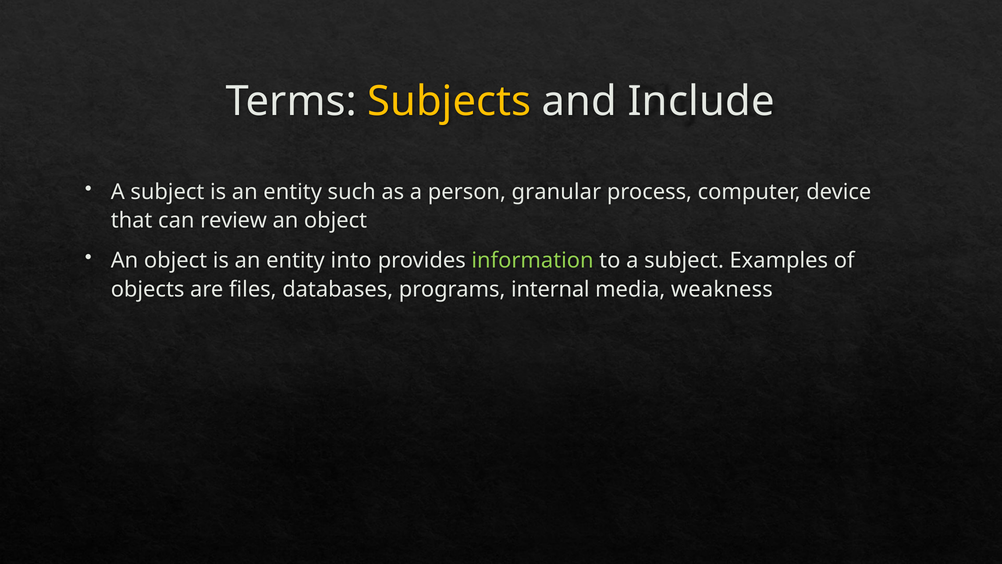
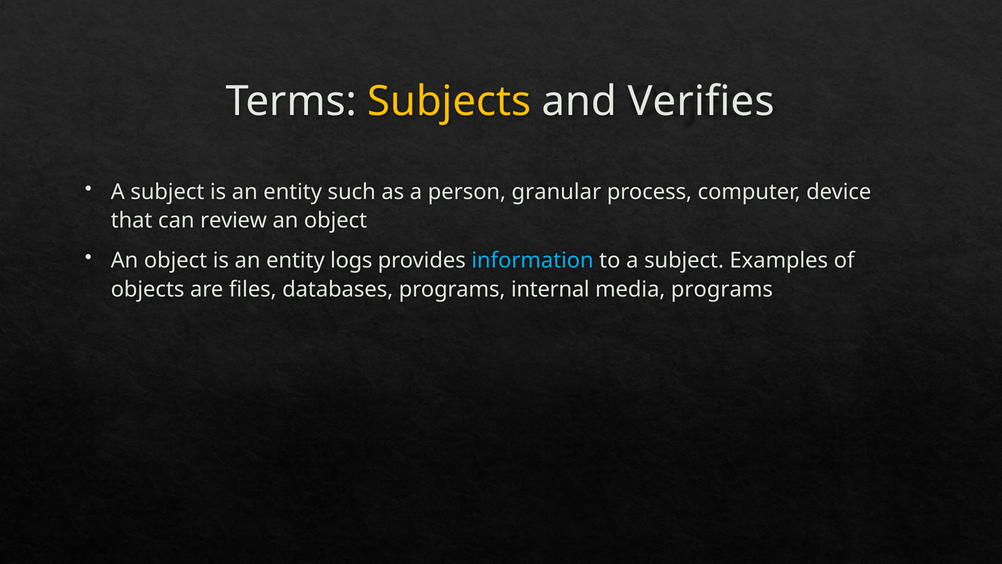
Include: Include -> Verifies (701, 101)
into: into -> logs (351, 260)
information colour: light green -> light blue (533, 260)
media weakness: weakness -> programs (722, 289)
